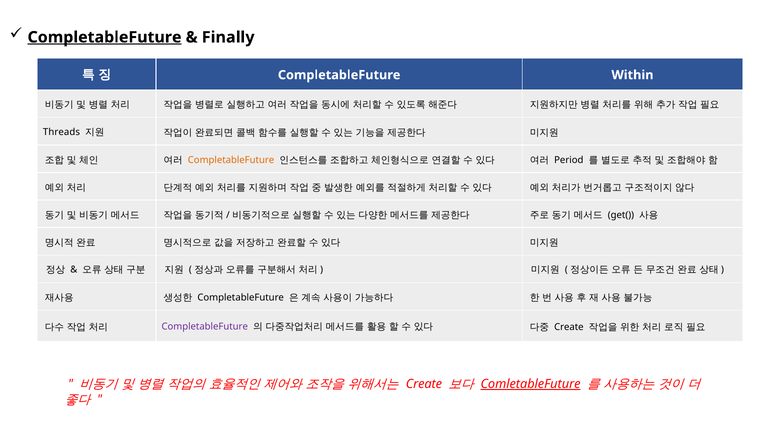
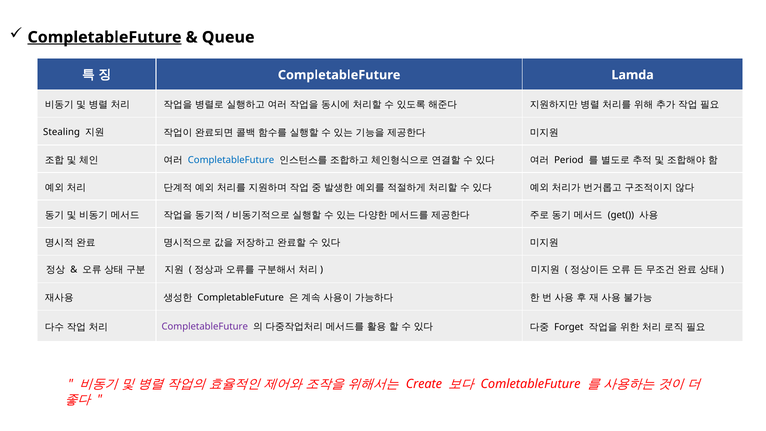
Finally: Finally -> Queue (228, 37)
Within: Within -> Lamda (633, 75)
Threads: Threads -> Stealing (61, 132)
CompletableFuture colour: orange -> blue (231, 160)
Create: Create -> Forget (569, 327)
ComletableFuture underline: present -> none (531, 384)
